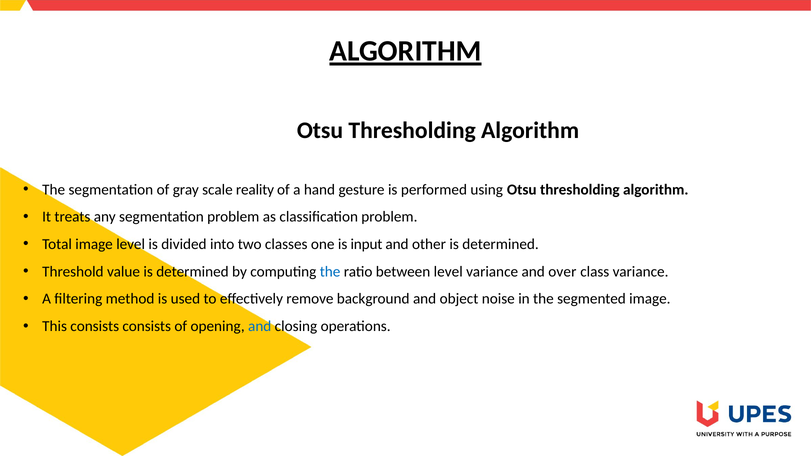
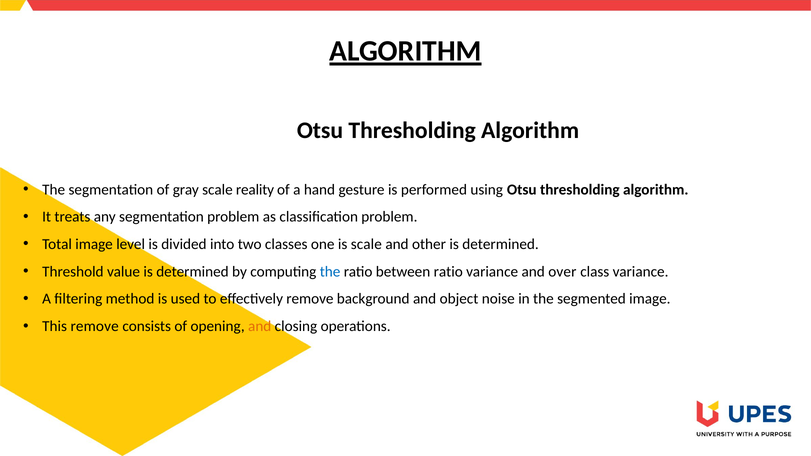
is input: input -> scale (366, 244)
between level: level -> ratio (448, 272)
This consists: consists -> remove (95, 326)
and colour: blue -> orange (260, 326)
